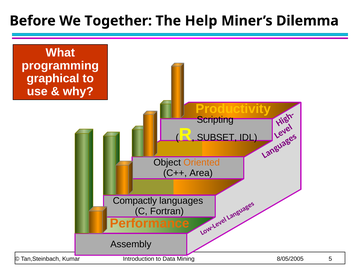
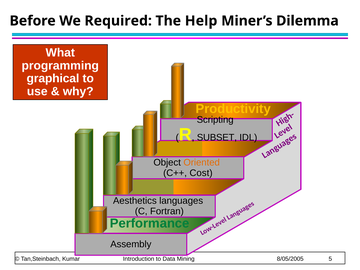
Together: Together -> Required (118, 21)
Area: Area -> Cost (201, 173)
Compactly: Compactly -> Aesthetics (135, 201)
Performance colour: orange -> green (150, 223)
